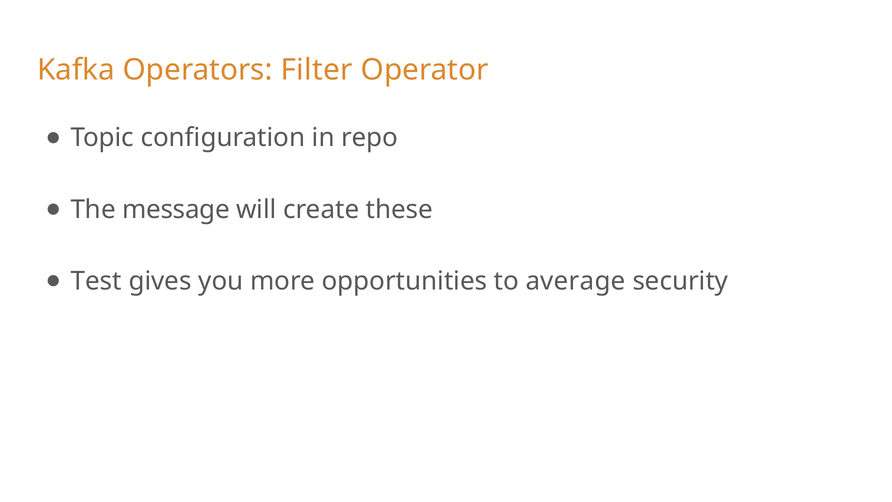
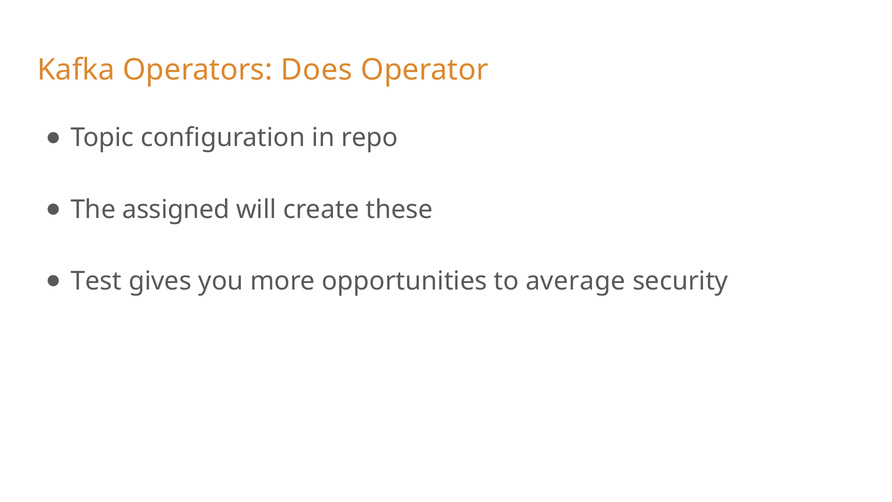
Filter: Filter -> Does (317, 70)
message: message -> assigned (176, 209)
